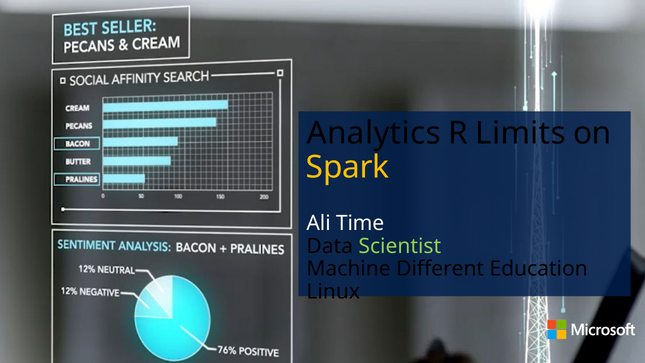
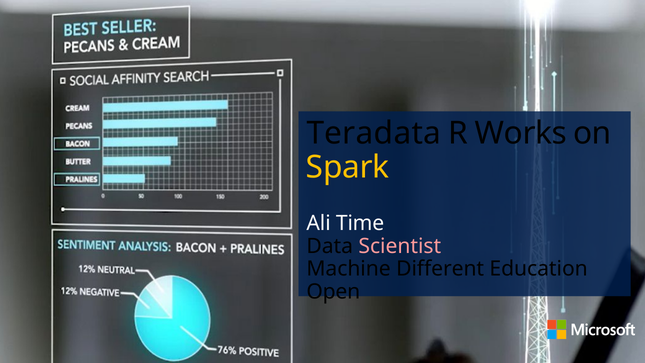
Analytics: Analytics -> Teradata (374, 133)
Limits: Limits -> Works (521, 133)
Scientist colour: light green -> pink (400, 246)
Linux: Linux -> Open (333, 291)
